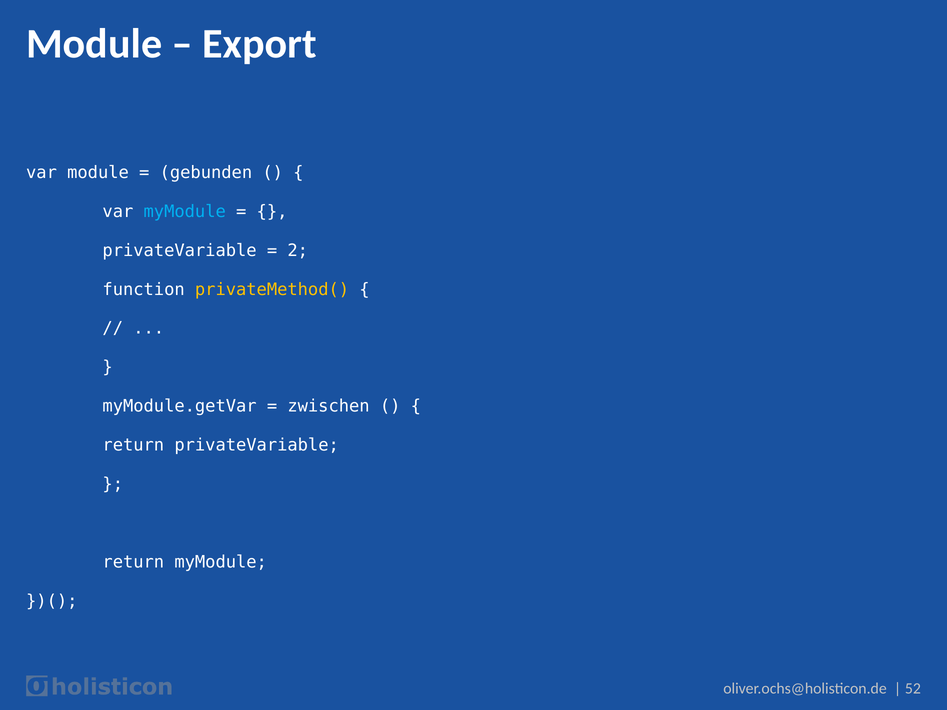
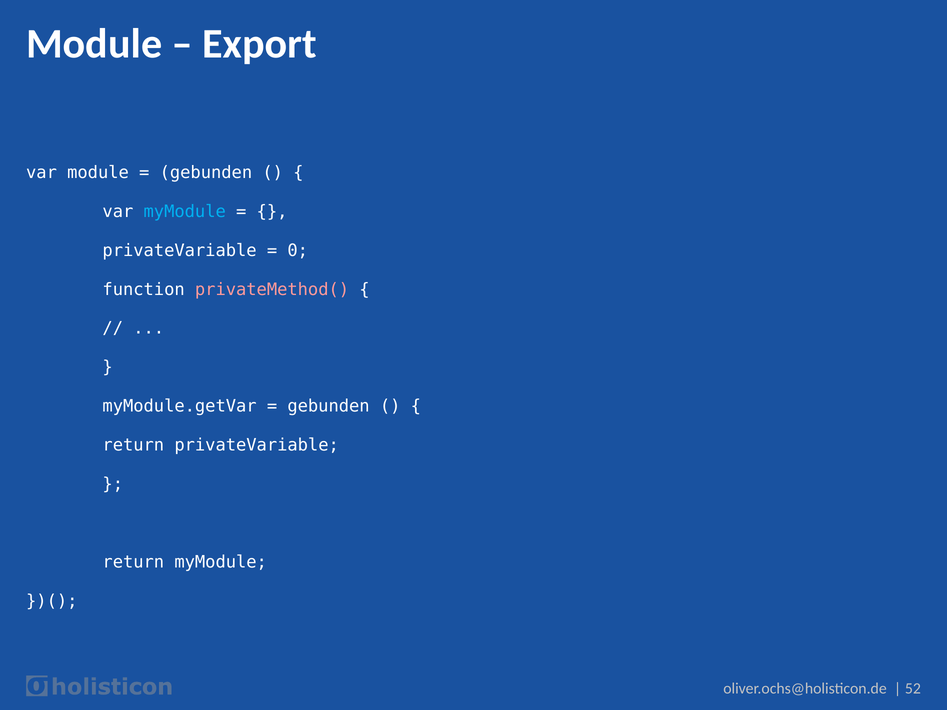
2: 2 -> 0 (298, 251)
privateMethod( colour: yellow -> pink (272, 289)
zwischen: zwischen -> gebunden (329, 406)
